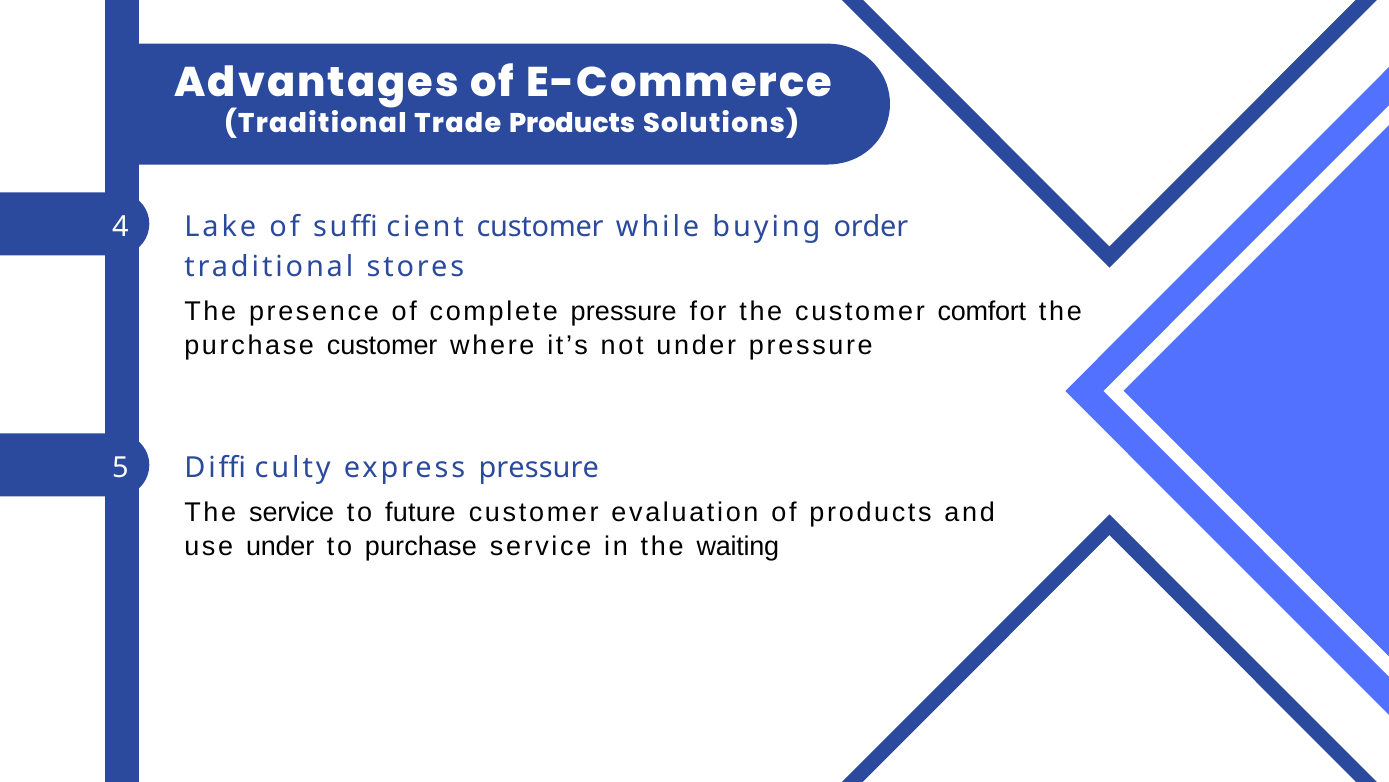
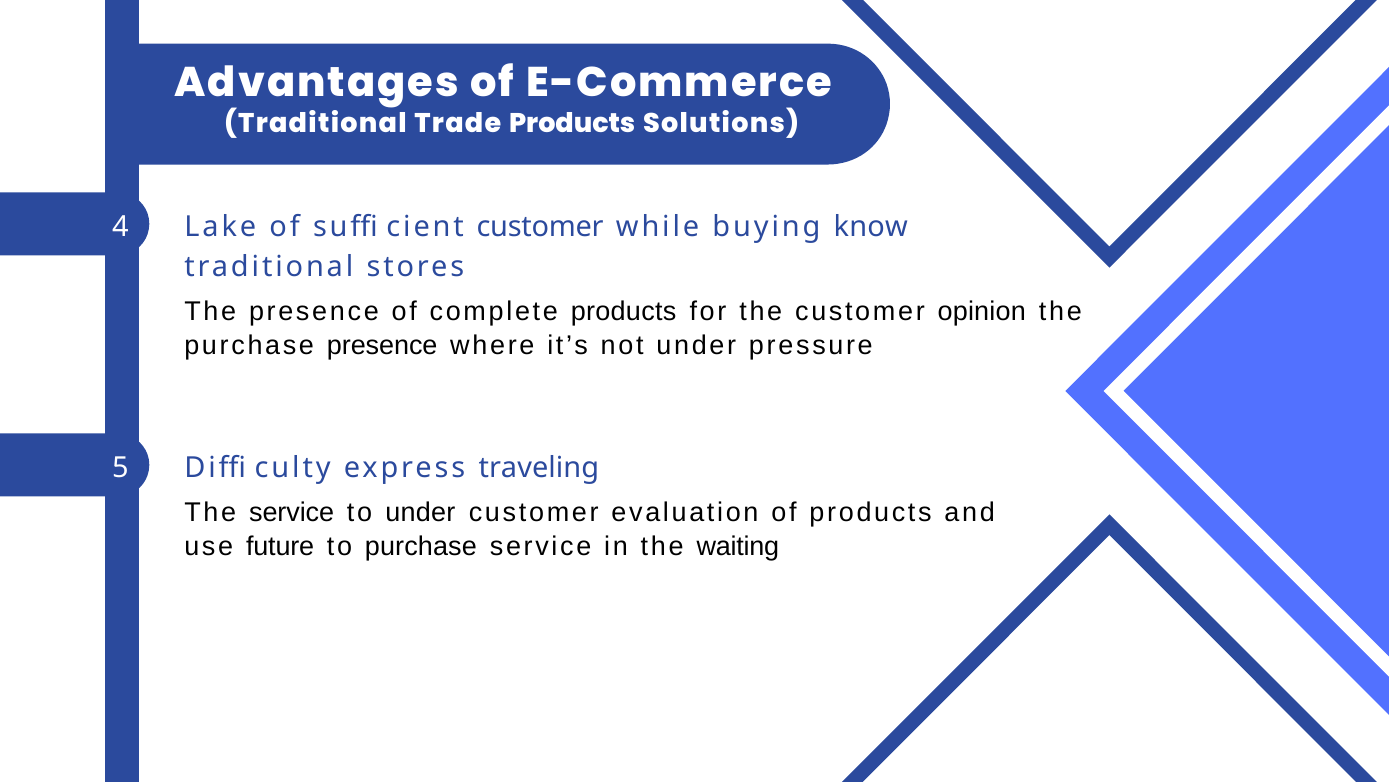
order: order -> know (871, 226)
complete pressure: pressure -> products (624, 311)
comfort: comfort -> opinion (982, 311)
purchase customer: customer -> presence (382, 345)
express pressure: pressure -> traveling (539, 467)
to future: future -> under (420, 513)
use under: under -> future (280, 546)
